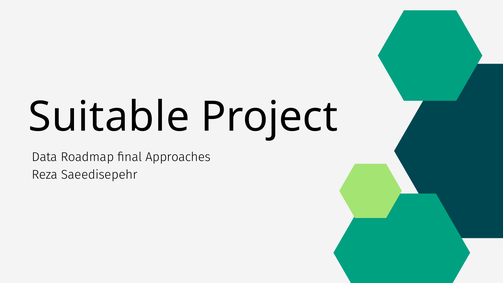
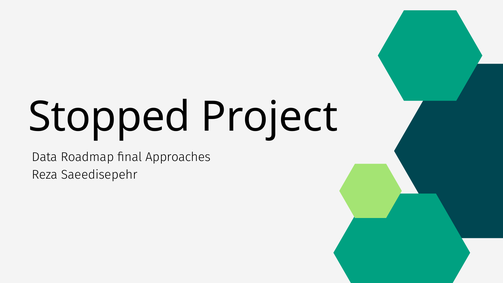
Suitable: Suitable -> Stopped (109, 117)
